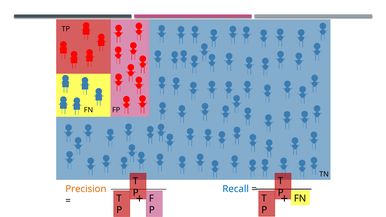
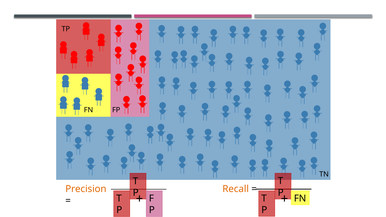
Recall colour: blue -> orange (236, 189)
